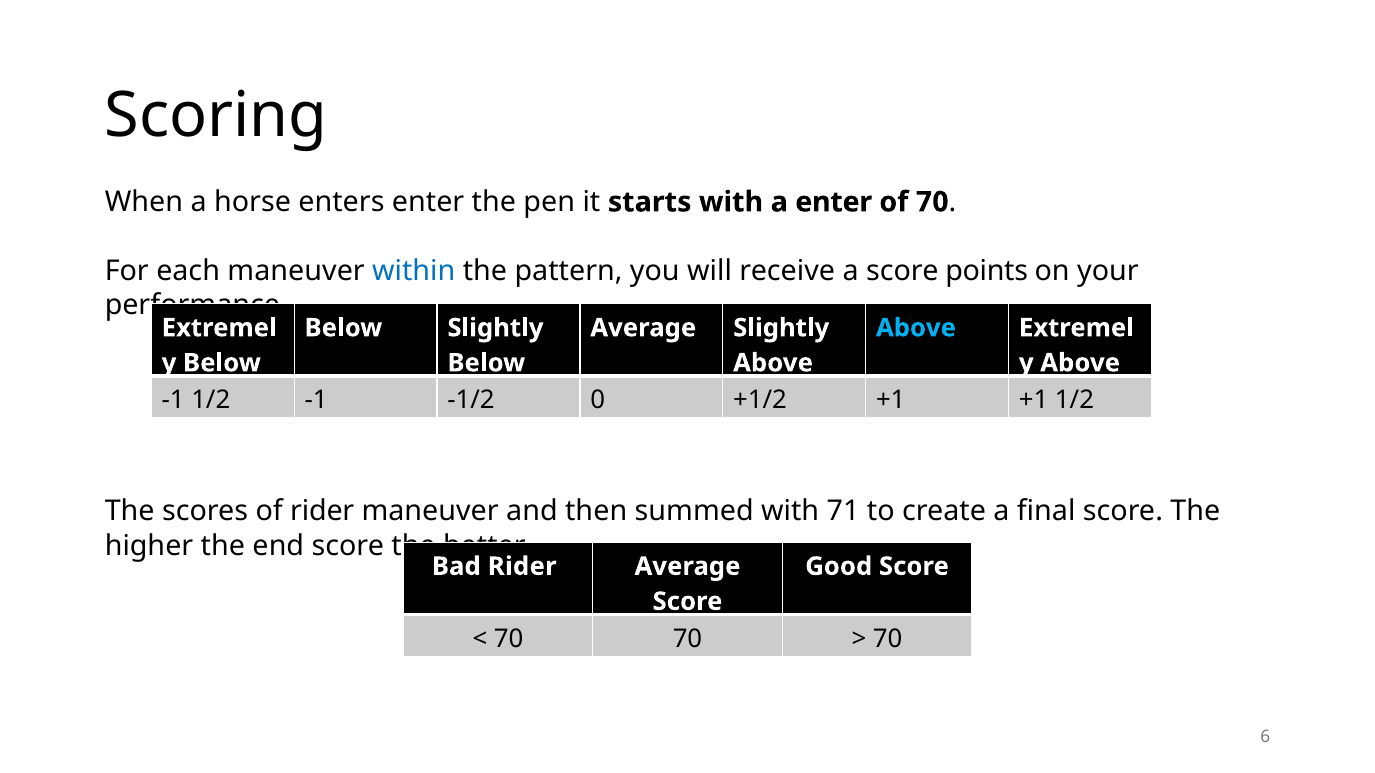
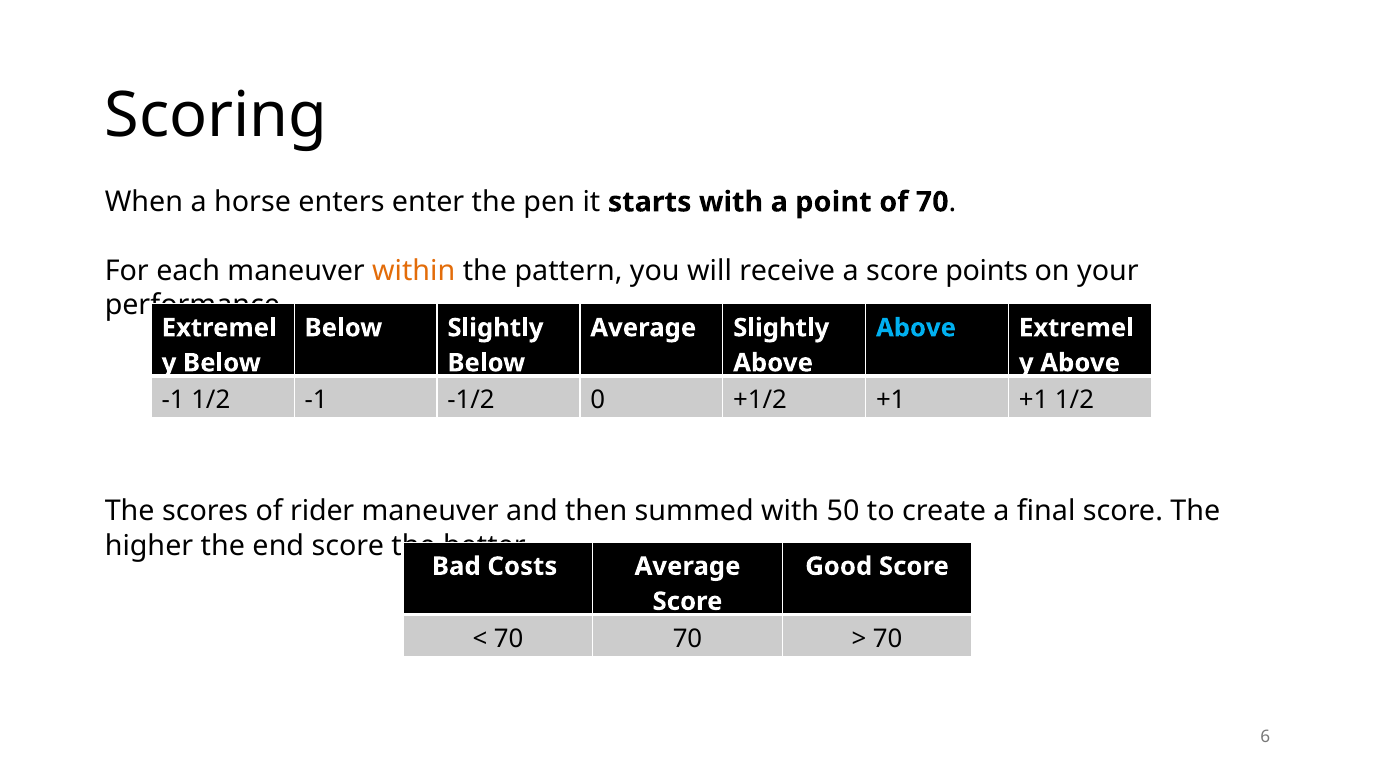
a enter: enter -> point (833, 202)
within colour: blue -> orange (414, 271)
71: 71 -> 50 (843, 512)
Bad Rider: Rider -> Costs (522, 567)
